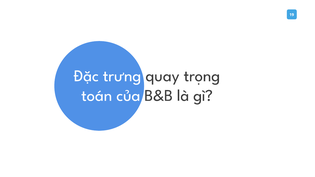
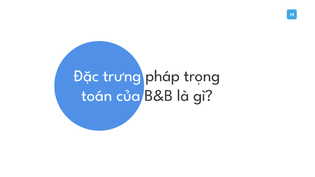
quay: quay -> pháp (163, 76)
